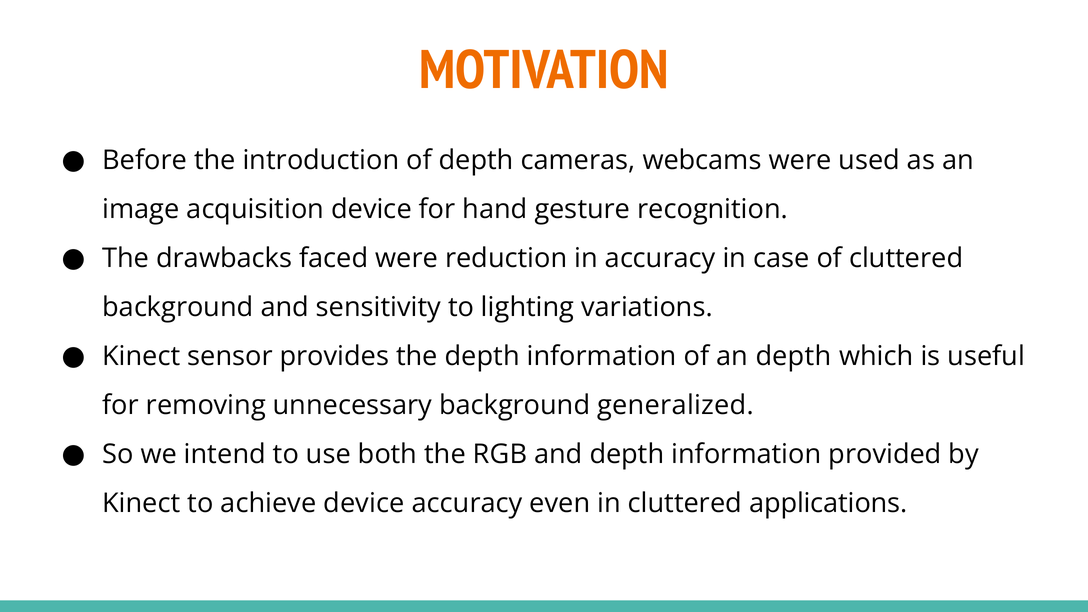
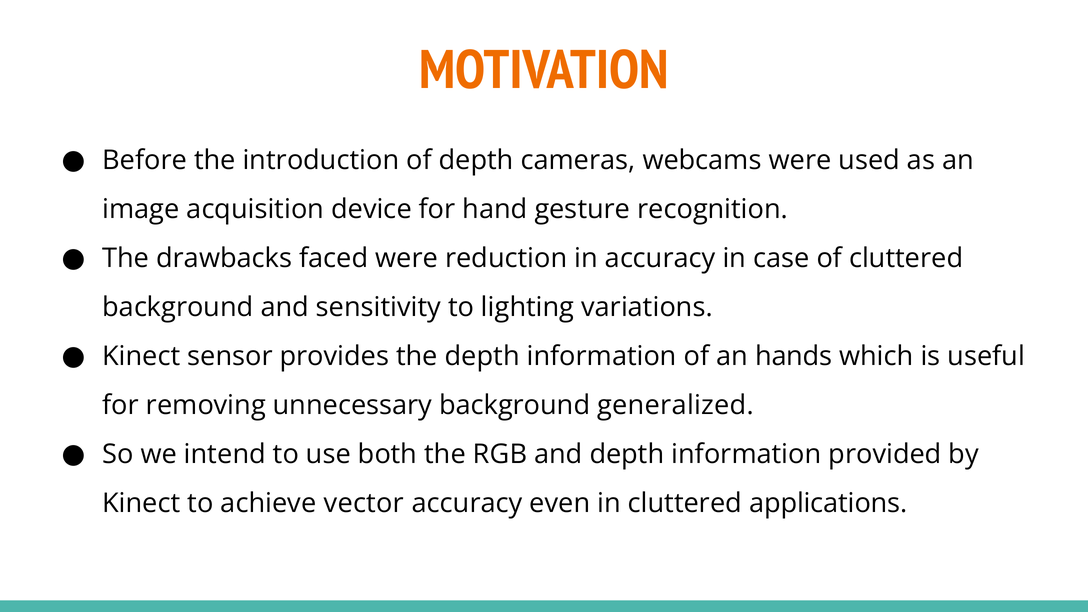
an depth: depth -> hands (794, 356)
achieve device: device -> vector (364, 503)
